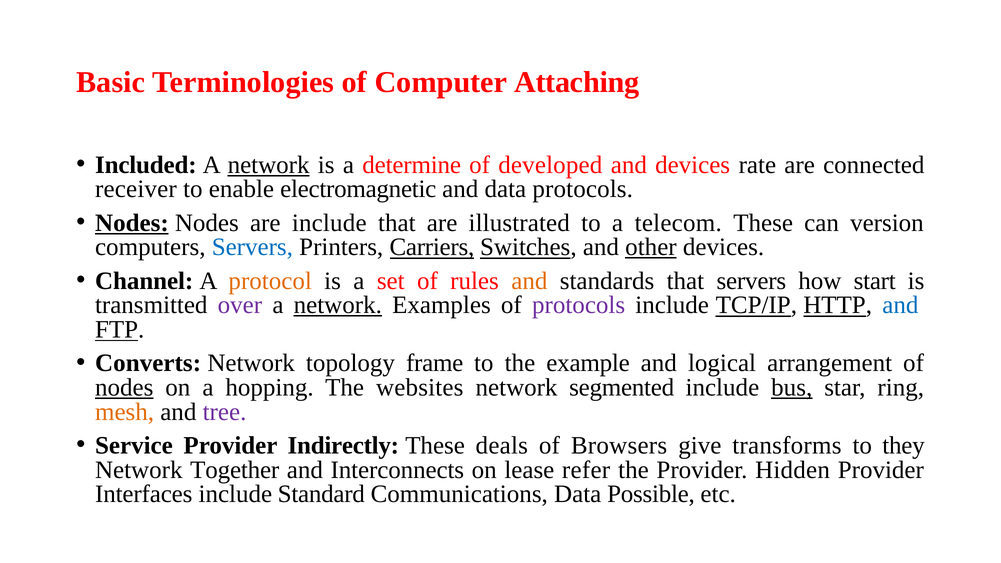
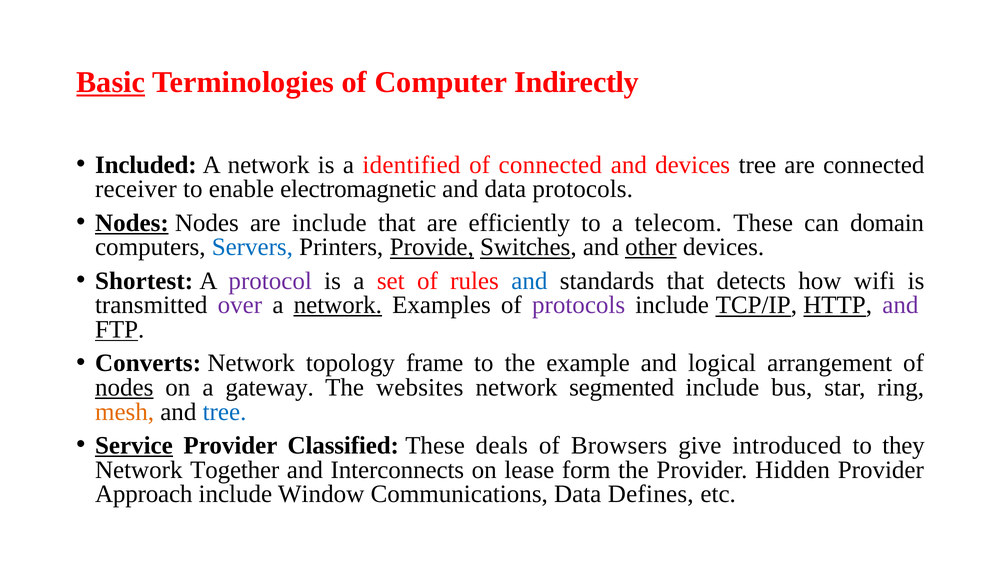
Basic underline: none -> present (111, 83)
Attaching: Attaching -> Indirectly (577, 83)
network underline: present -> none (269, 165)
determine: determine -> identified (411, 165)
of developed: developed -> connected (550, 165)
devices rate: rate -> tree (757, 165)
illustrated: illustrated -> efficiently (519, 223)
version: version -> domain (887, 223)
Carriers: Carriers -> Provide (432, 247)
Channel: Channel -> Shortest (144, 281)
protocol colour: orange -> purple (270, 281)
and colour: orange -> blue (529, 281)
that servers: servers -> detects (751, 281)
start: start -> wifi (874, 281)
and colour: blue -> purple (900, 305)
hopping: hopping -> gateway (270, 388)
bus underline: present -> none (792, 388)
tree colour: purple -> blue (225, 412)
Service underline: none -> present (134, 446)
Indirectly: Indirectly -> Classified (343, 446)
transforms: transforms -> introduced (787, 446)
refer: refer -> form (586, 470)
Interfaces: Interfaces -> Approach (144, 494)
Standard: Standard -> Window (321, 494)
Possible: Possible -> Defines (651, 494)
